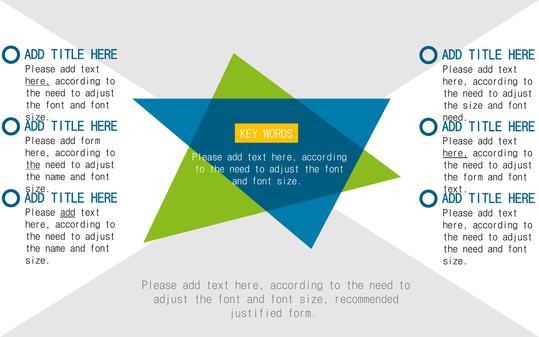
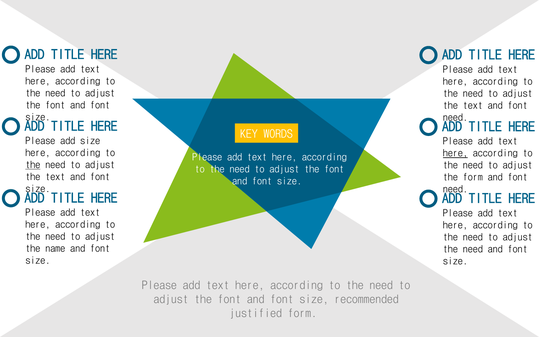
here underline: present -> none (38, 81)
size: size -> text (473, 105)
add form: form -> size (90, 141)
name: name -> text (55, 177)
text: text -> need (455, 189)
add underline: present -> none (68, 213)
